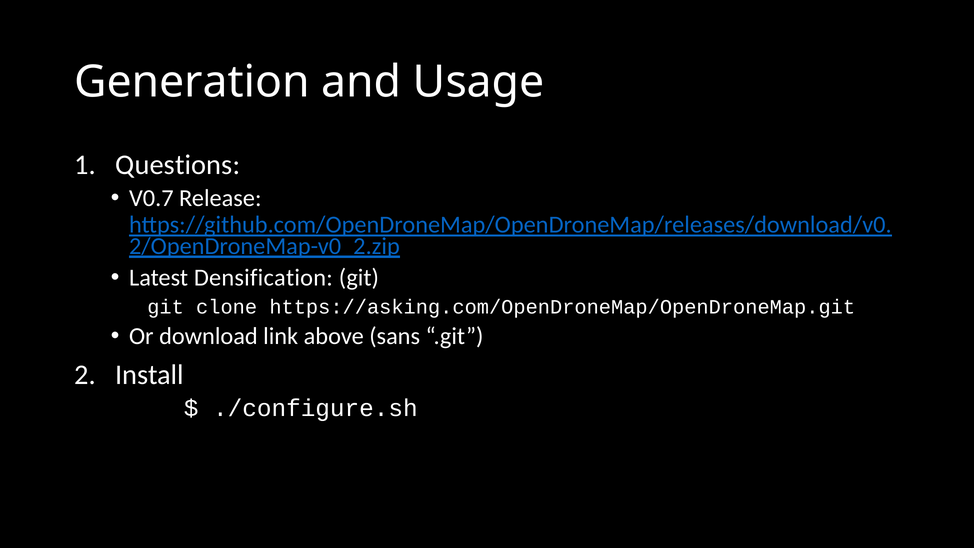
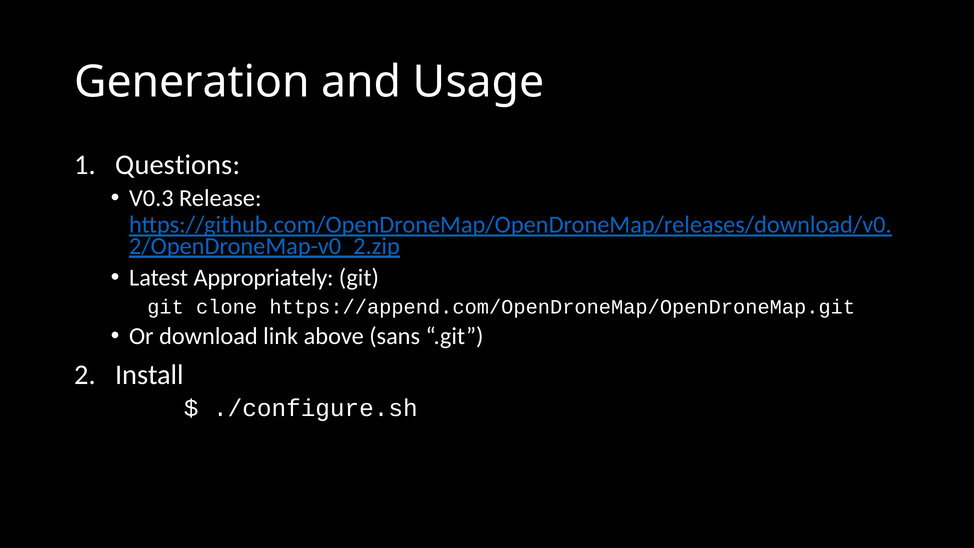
V0.7: V0.7 -> V0.3 (151, 198)
Densification: Densification -> Appropriately (264, 278)
https://asking.com/OpenDroneMap/OpenDroneMap.git: https://asking.com/OpenDroneMap/OpenDroneMap.git -> https://append.com/OpenDroneMap/OpenDroneMap.git (562, 307)
